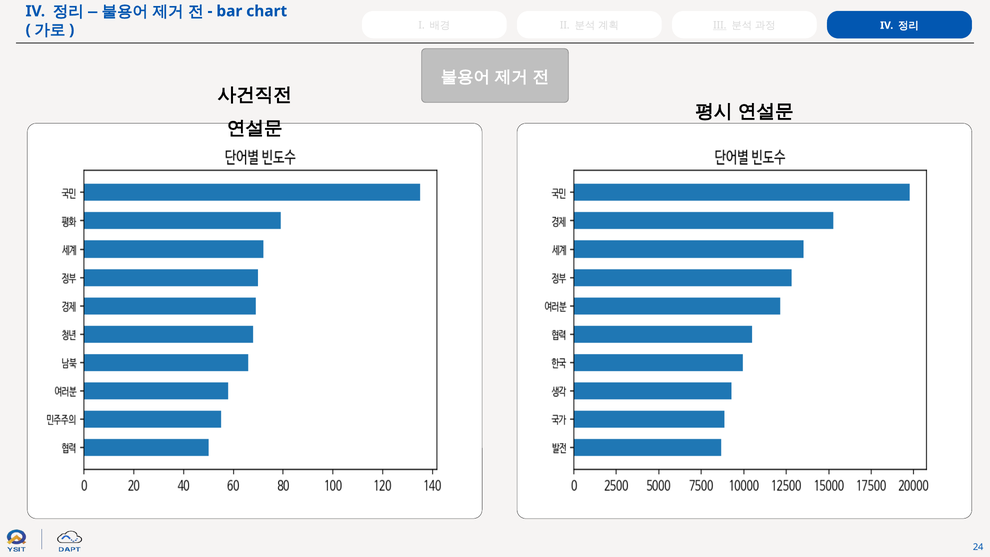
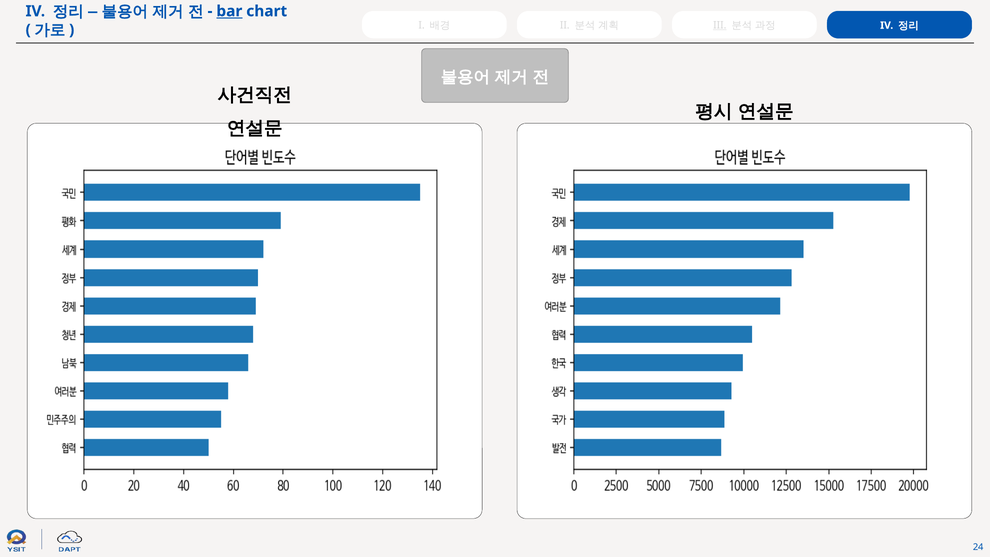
bar underline: none -> present (229, 11)
